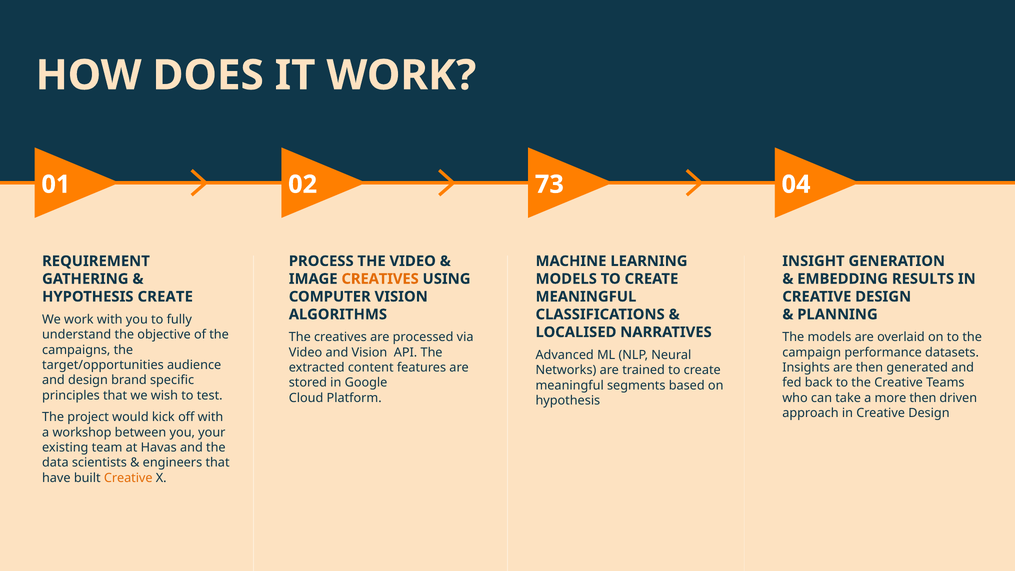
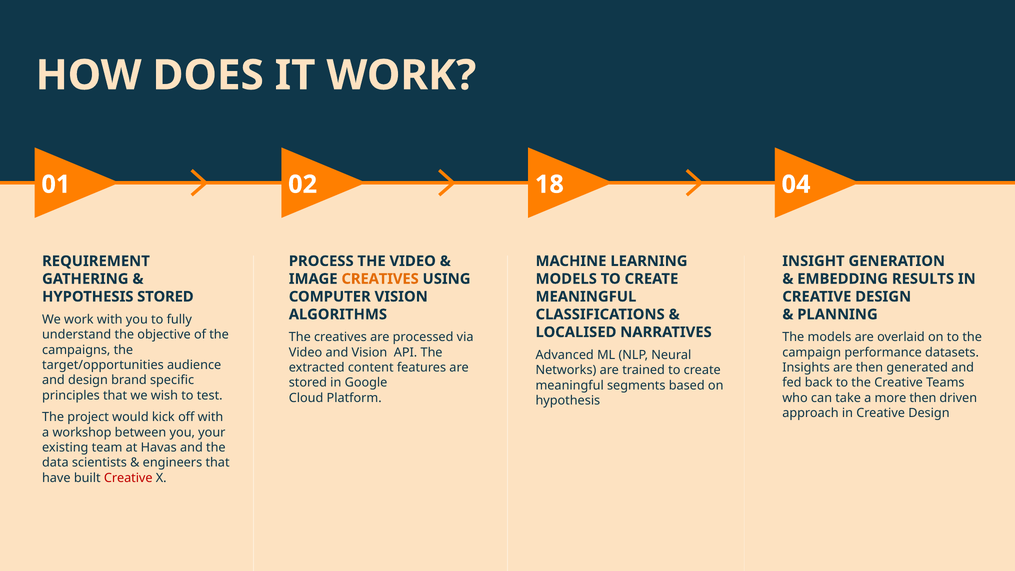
73: 73 -> 18 (549, 184)
HYPOTHESIS CREATE: CREATE -> STORED (165, 297)
Creative colour: orange -> red (128, 478)
